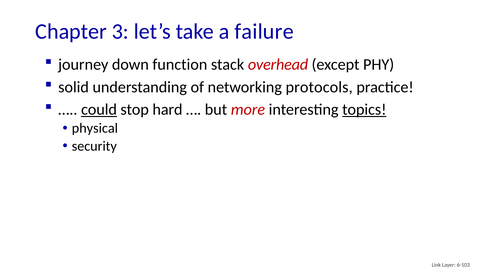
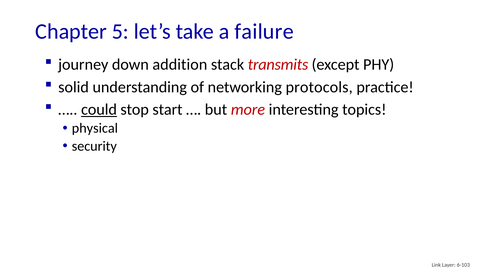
3: 3 -> 5 (120, 31)
function: function -> addition (180, 64)
overhead: overhead -> transmits (278, 64)
hard: hard -> start (167, 109)
topics underline: present -> none (364, 109)
